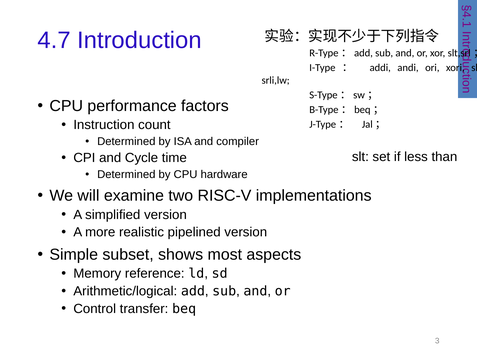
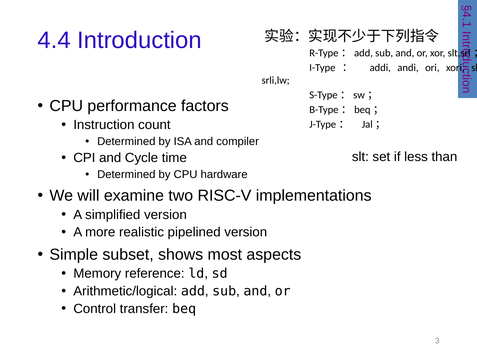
4.7: 4.7 -> 4.4 (54, 41)
